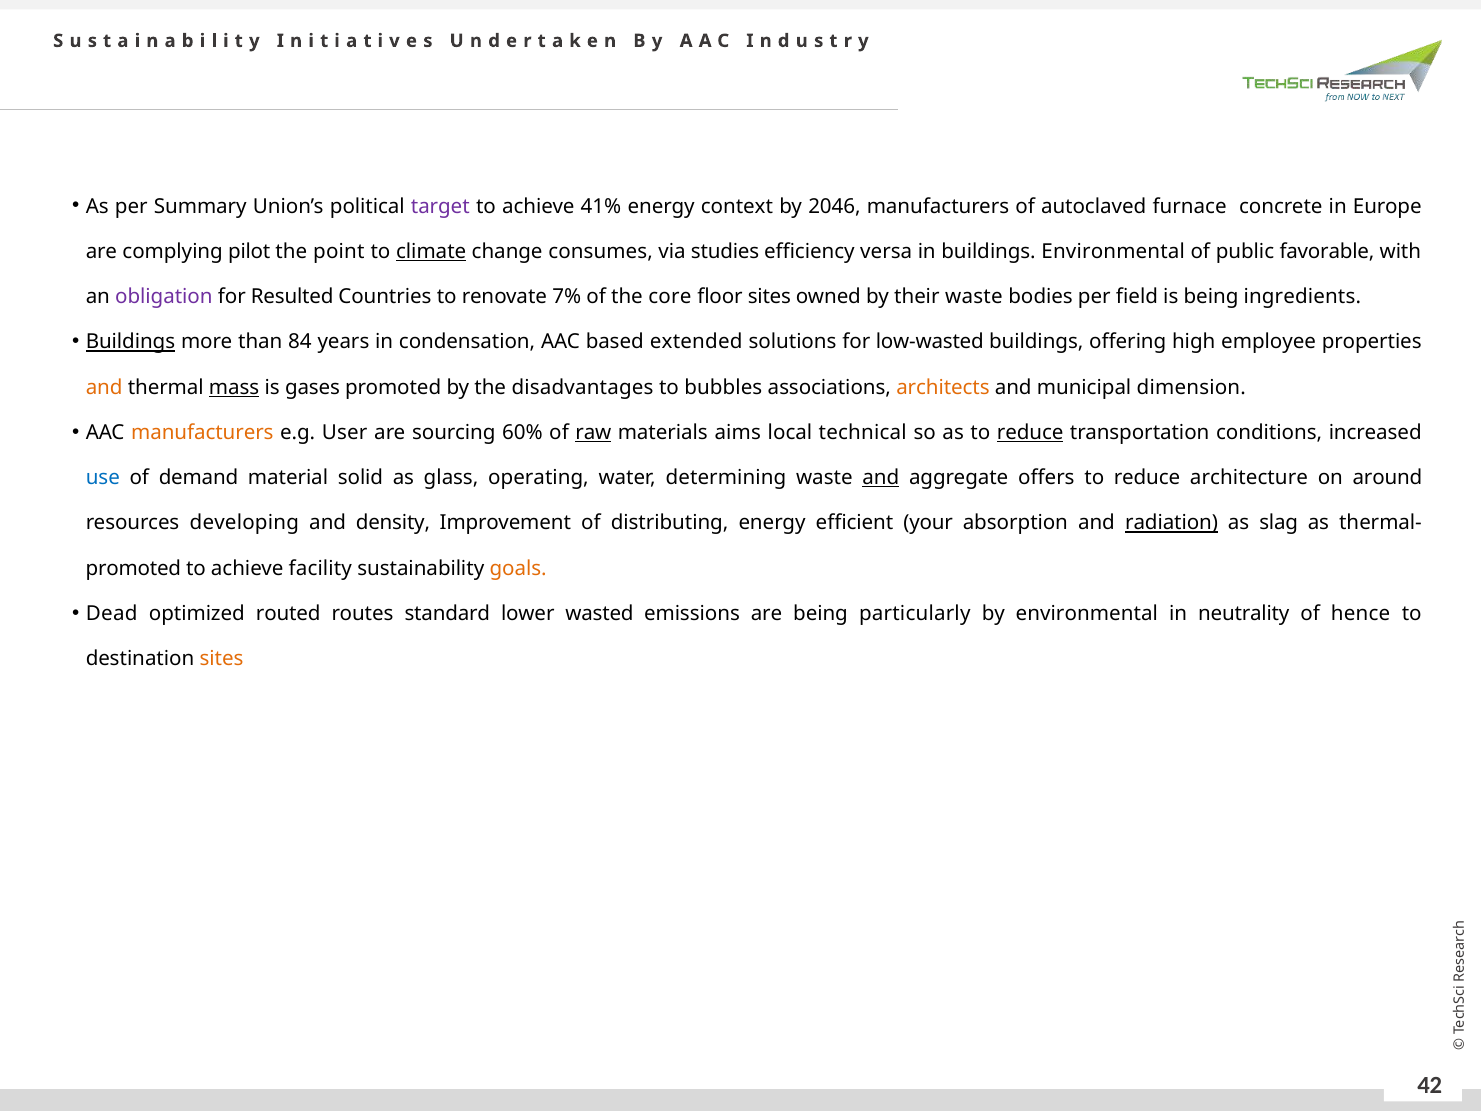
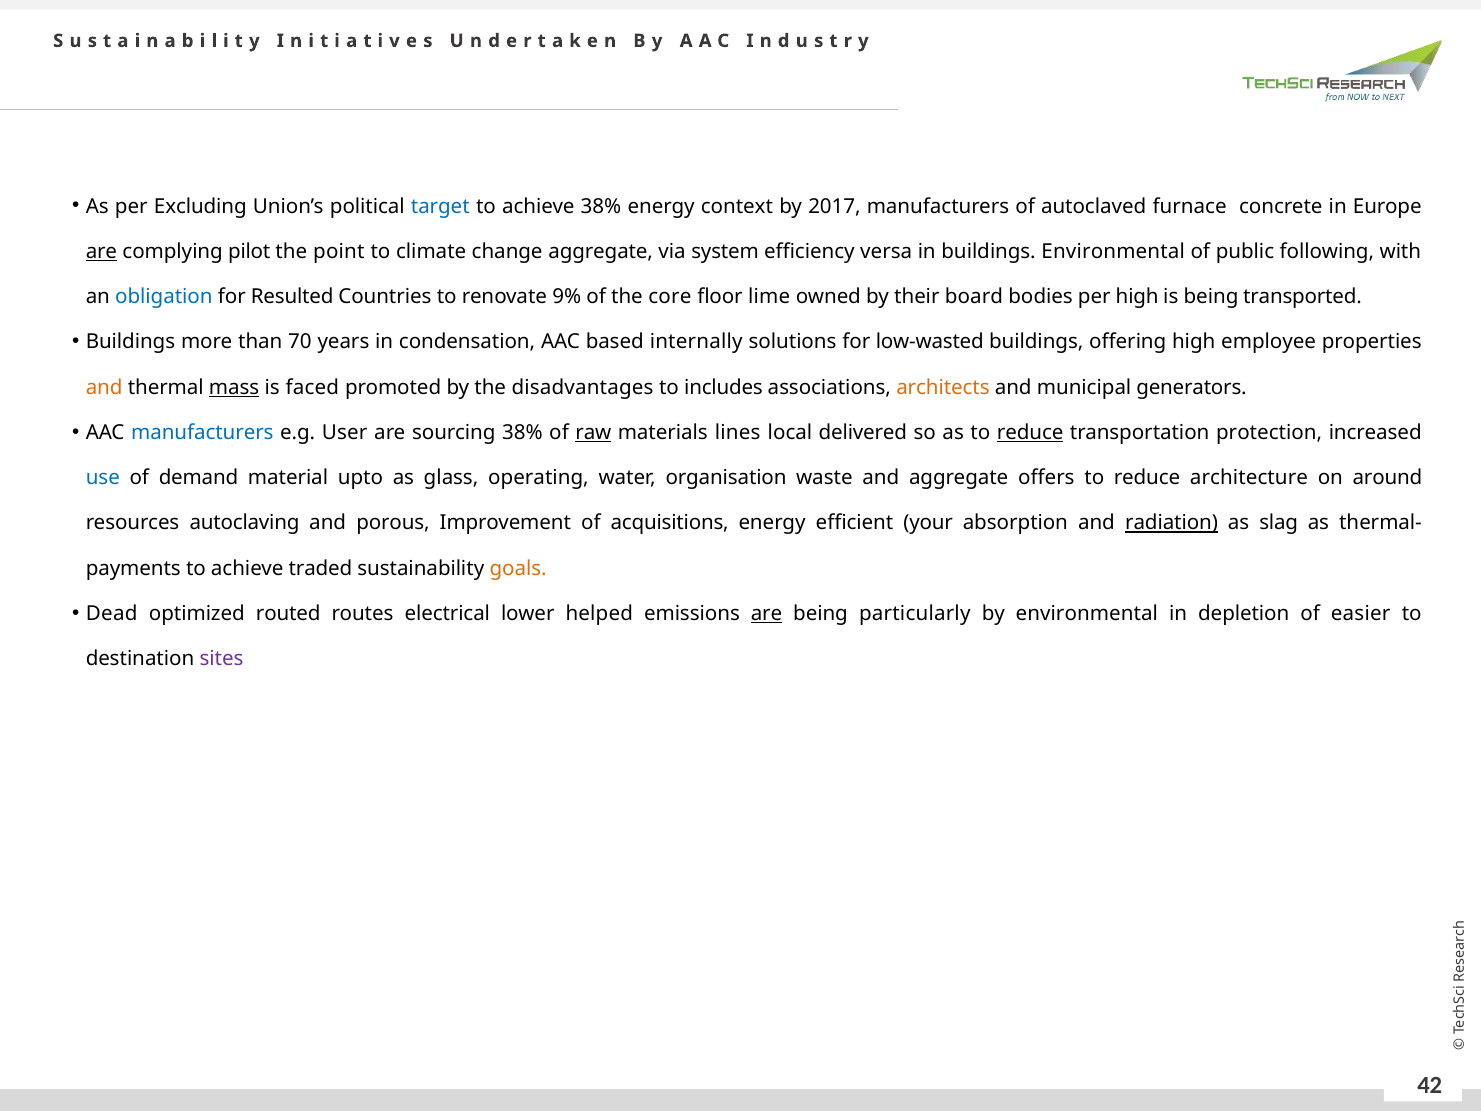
Summary: Summary -> Excluding (200, 206)
target colour: purple -> blue (440, 206)
achieve 41%: 41% -> 38% (601, 206)
2046: 2046 -> 2017 (834, 206)
are underline: none -> present (101, 252)
climate underline: present -> none (431, 252)
change consumes: consumes -> aggregate (601, 252)
studies: studies -> system (725, 252)
favorable: favorable -> following (1327, 252)
obligation colour: purple -> blue (164, 297)
7%: 7% -> 9% (567, 297)
floor sites: sites -> lime (769, 297)
their waste: waste -> board (974, 297)
per field: field -> high (1137, 297)
ingredients: ingredients -> transported (1303, 297)
Buildings underline: present -> none (130, 342)
84: 84 -> 70 (300, 342)
extended: extended -> internally (696, 342)
gases: gases -> faced (312, 387)
bubbles: bubbles -> includes (723, 387)
dimension: dimension -> generators (1192, 387)
manufacturers colour: orange -> blue (202, 432)
sourcing 60%: 60% -> 38% (522, 432)
aims: aims -> lines (738, 432)
technical: technical -> delivered (863, 432)
conditions: conditions -> protection (1269, 432)
solid: solid -> upto (360, 478)
determining: determining -> organisation (726, 478)
and underline: present -> none (881, 478)
developing: developing -> autoclaving (244, 523)
density: density -> porous (393, 523)
distributing: distributing -> acquisitions (670, 523)
promoted: promoted -> payments (133, 568)
facility: facility -> traded (320, 568)
standard: standard -> electrical (447, 613)
wasted: wasted -> helped (599, 613)
are underline: none -> present (767, 613)
neutrality: neutrality -> depletion (1244, 613)
hence: hence -> easier (1361, 613)
sites colour: orange -> purple (222, 659)
